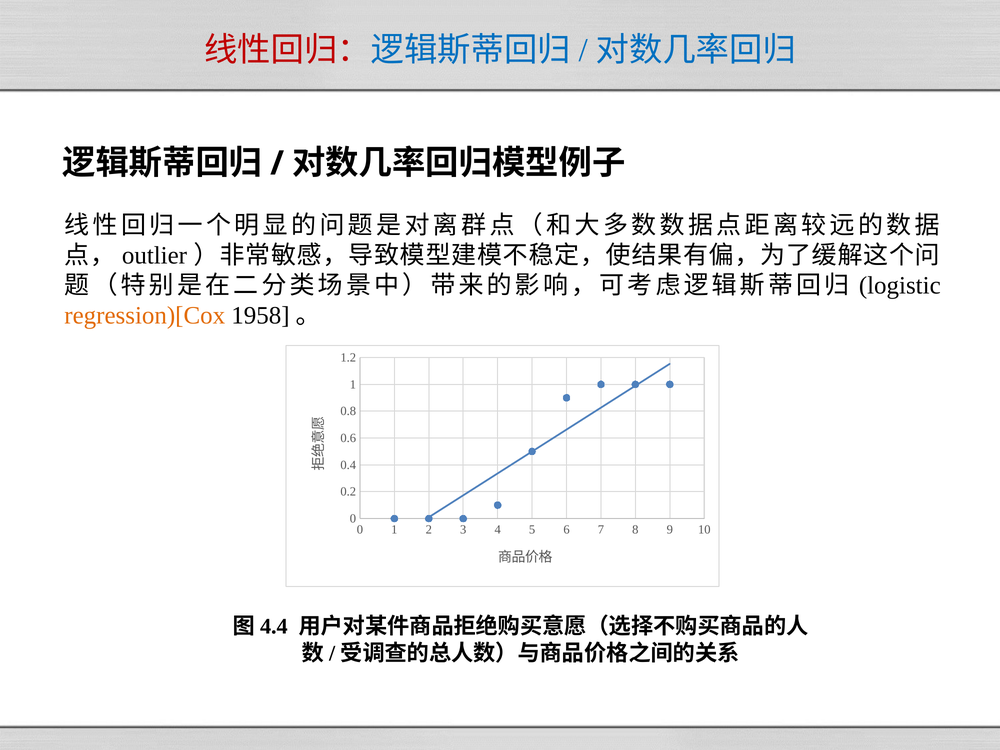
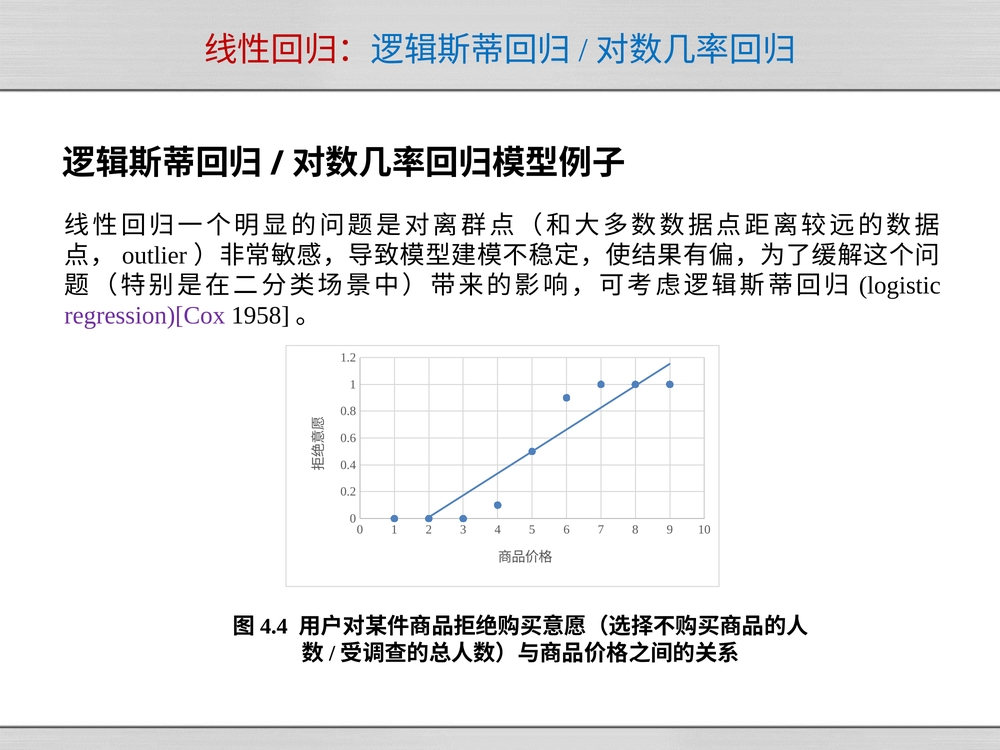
regression)[Cox colour: orange -> purple (145, 316)
